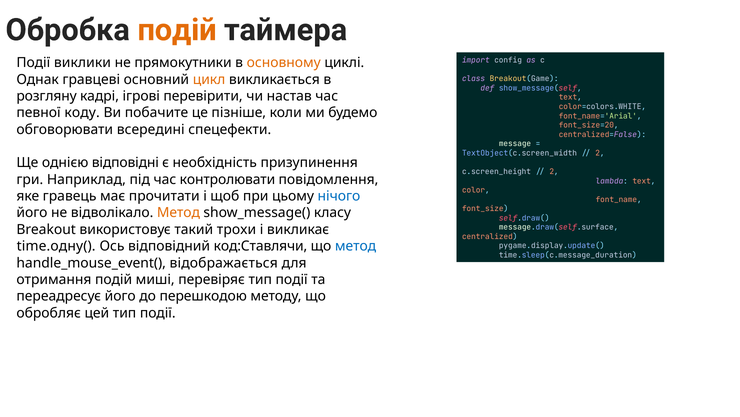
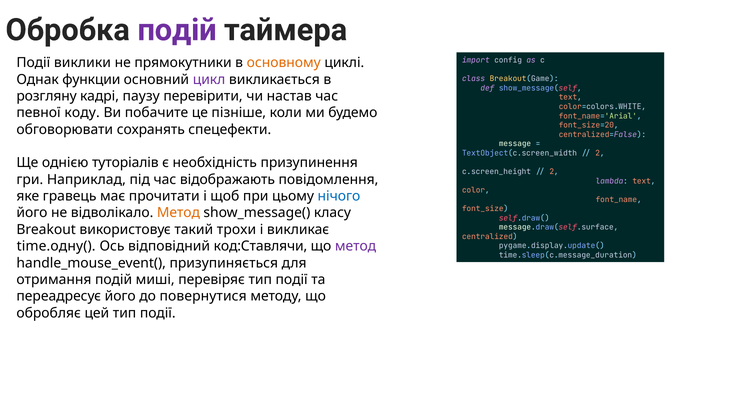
подій colour: orange -> purple (177, 30)
гравцеві: гравцеві -> функции (91, 79)
цикл colour: orange -> purple (209, 79)
ігрові: ігрові -> паузу (141, 96)
всередині: всередині -> сохранять (151, 129)
відповідні: відповідні -> туторіалів (125, 163)
контролювати: контролювати -> відображають (227, 179)
метод colour: blue -> purple (356, 246)
відображається: відображається -> призупиняється (224, 262)
перешкодою: перешкодою -> повернутися (203, 296)
